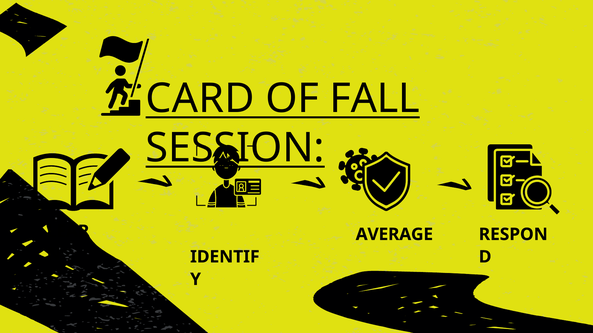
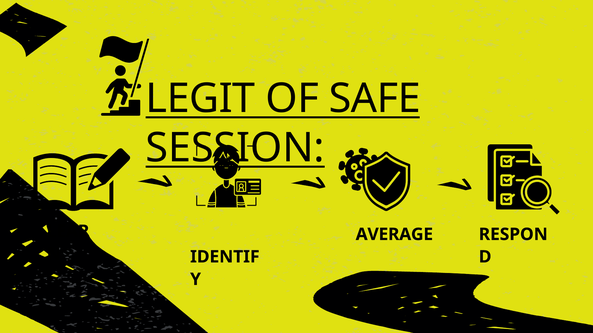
CARD: CARD -> LEGIT (200, 99)
FALL: FALL -> SAFE (375, 99)
